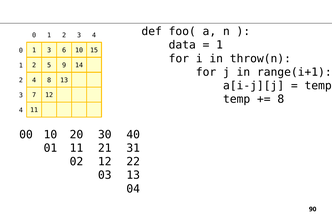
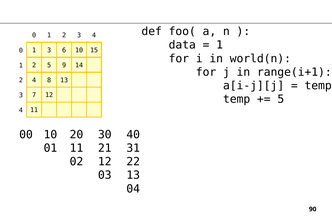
throw(n: throw(n -> world(n (260, 59)
8: 8 -> 5 (281, 99)
